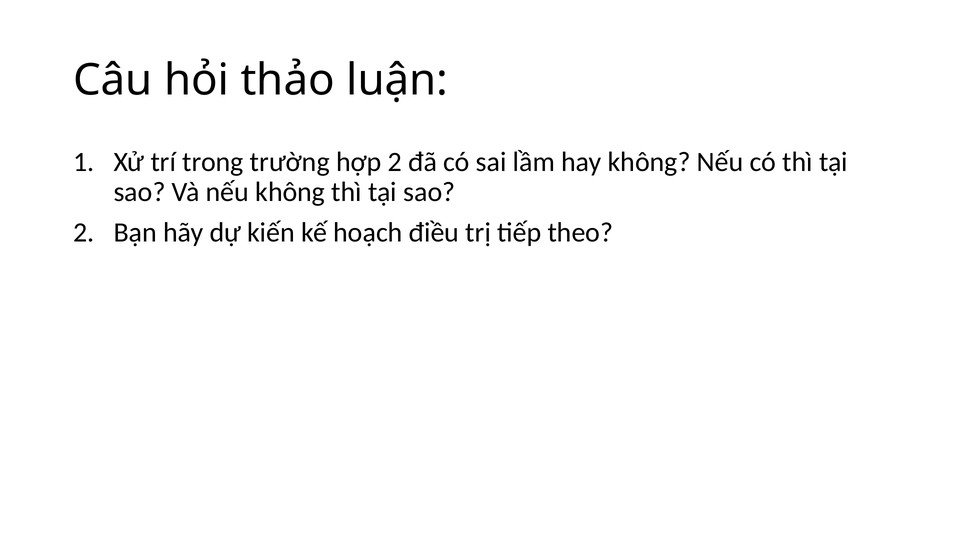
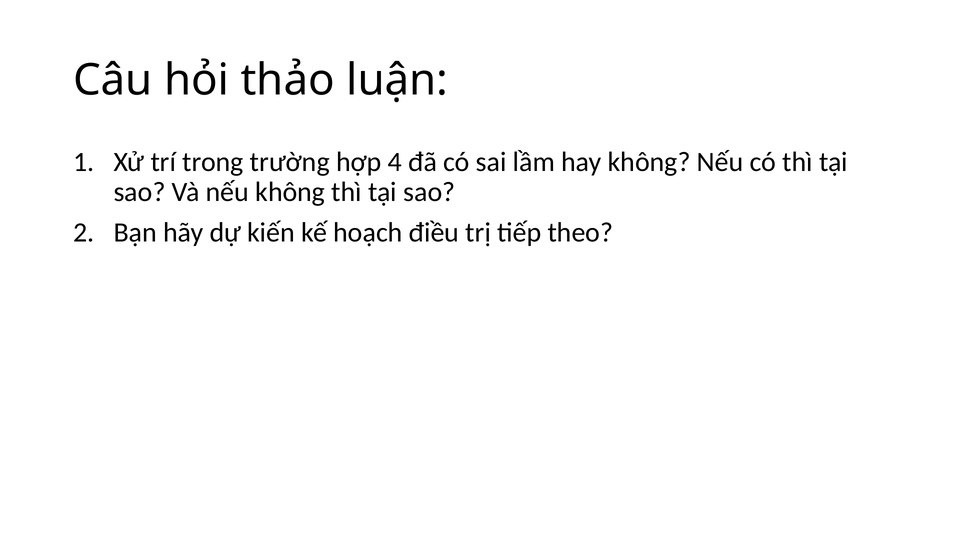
hợp 2: 2 -> 4 (395, 162)
